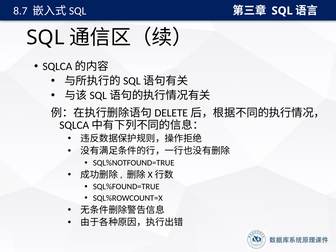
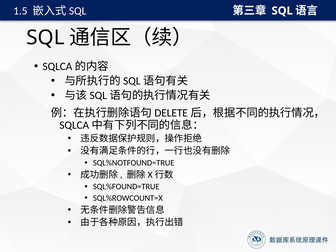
8.7: 8.7 -> 1.5 (20, 11)
